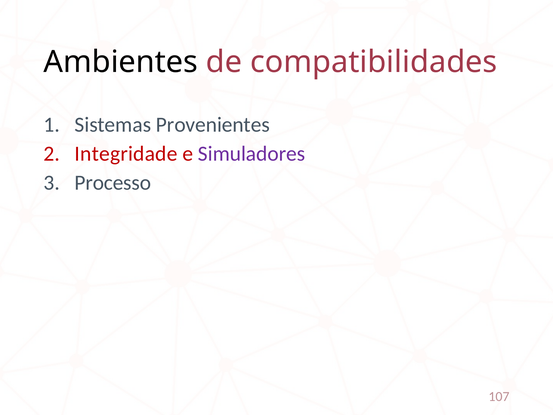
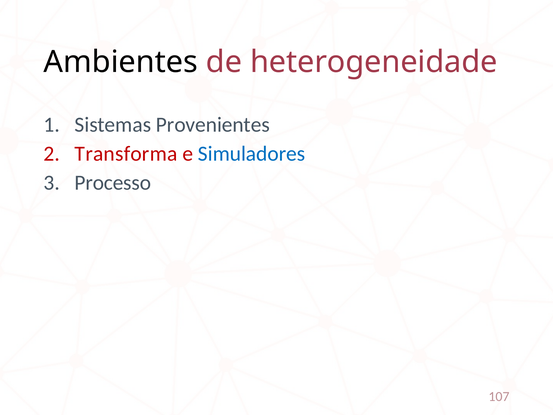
compatibilidades: compatibilidades -> heterogeneidade (374, 62)
Integridade: Integridade -> Transforma (126, 154)
Simuladores colour: purple -> blue (252, 154)
